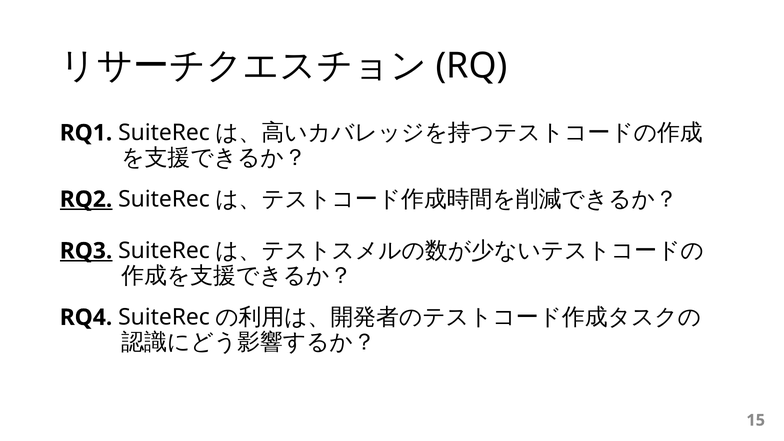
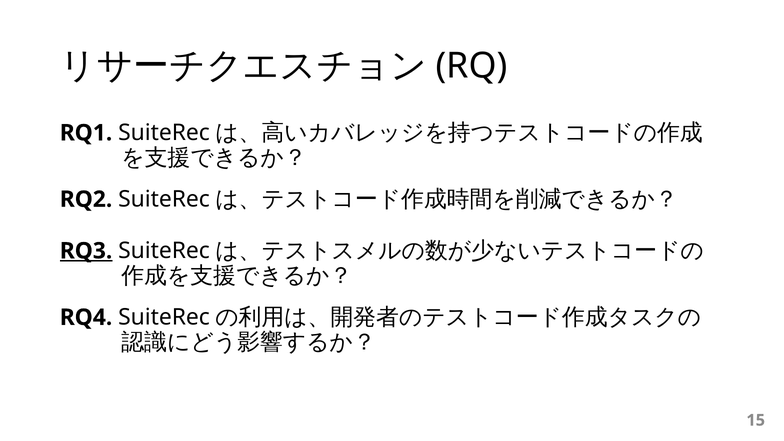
RQ2 underline: present -> none (86, 199)
